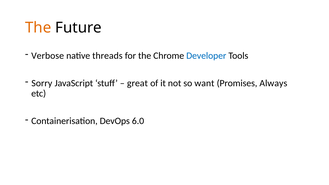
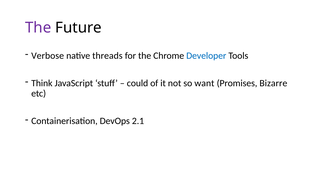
The colour: orange -> purple (38, 28)
Sorry: Sorry -> Think (42, 83)
great: great -> could (137, 83)
Always: Always -> Bizarre (273, 83)
6.0: 6.0 -> 2.1 (138, 121)
